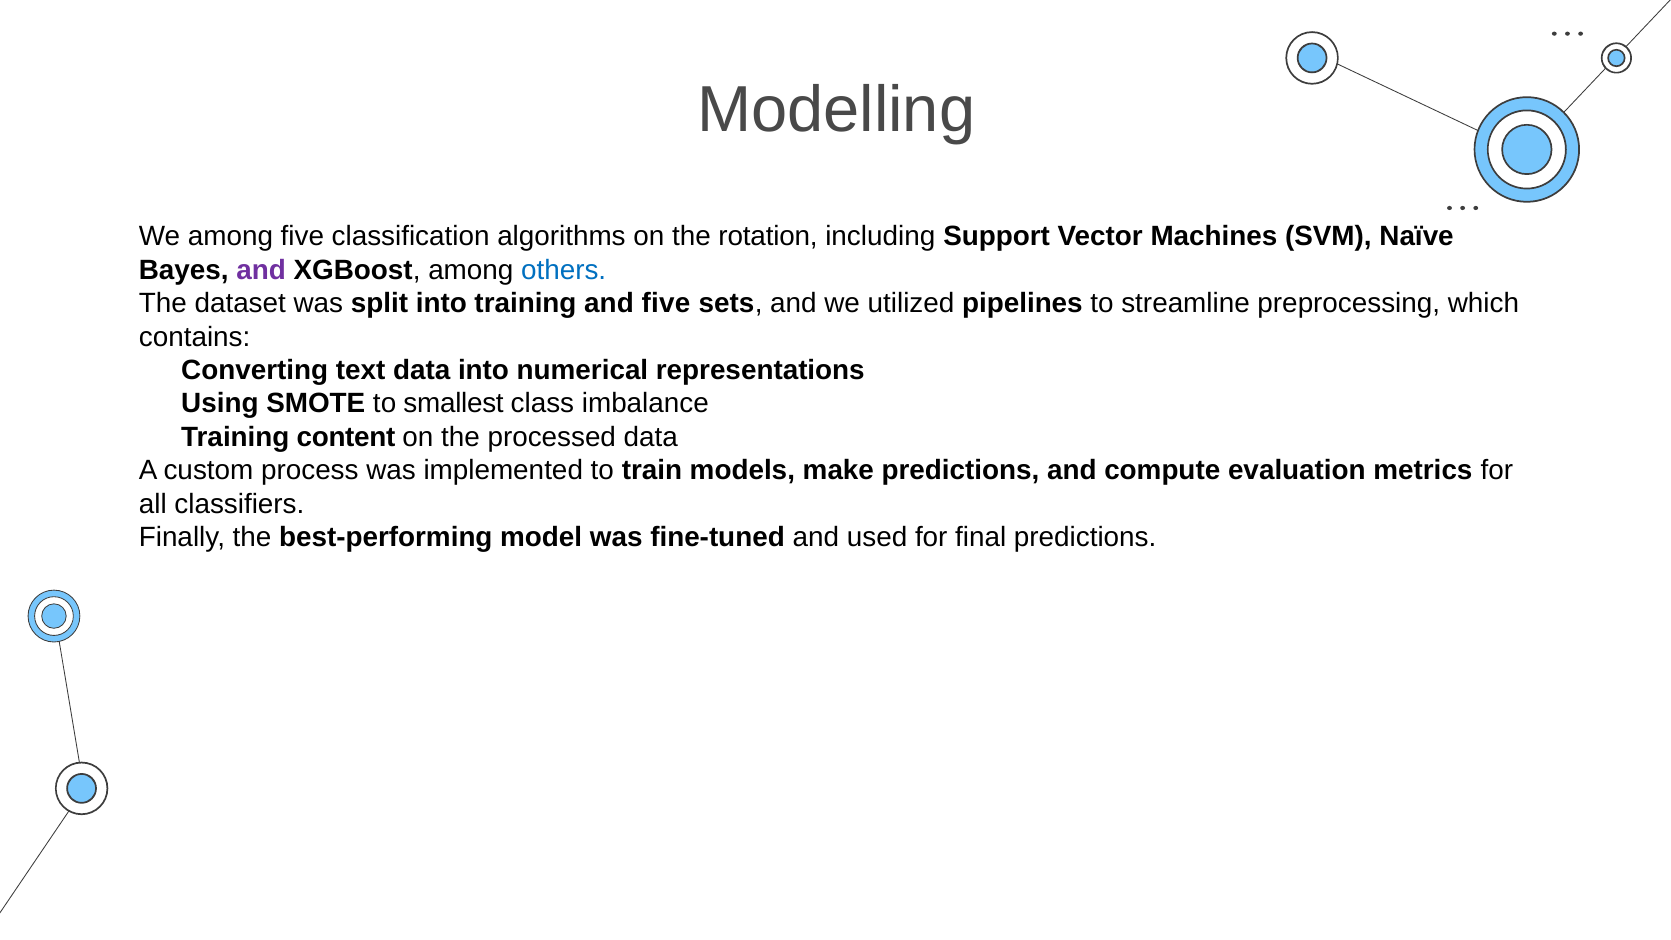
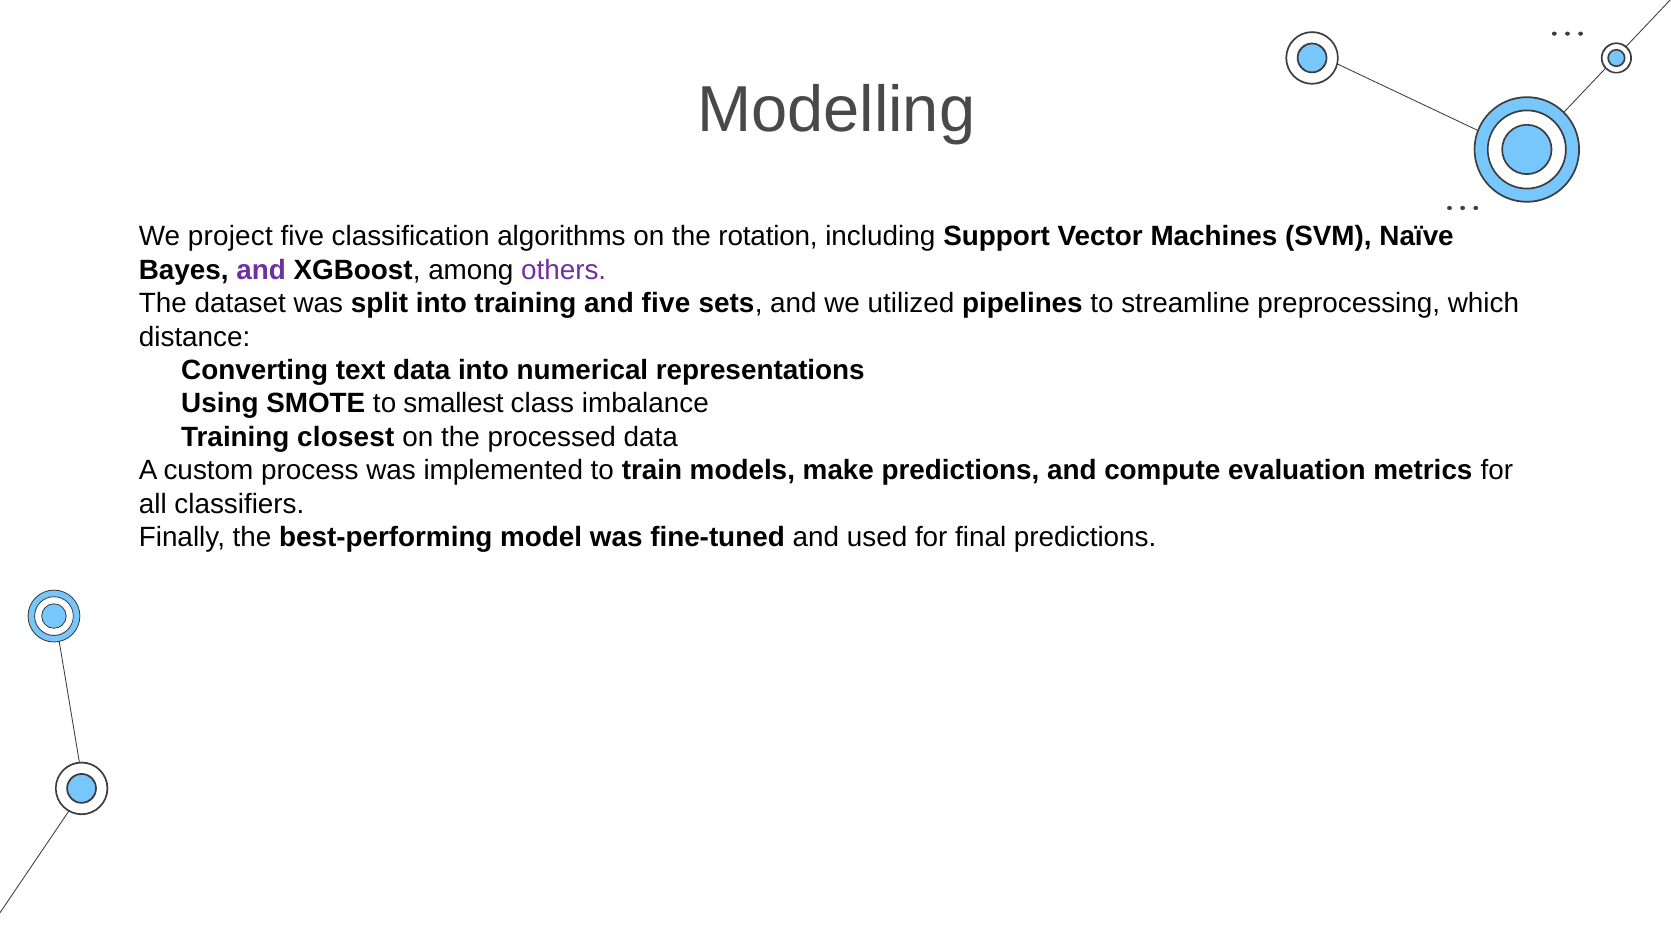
We among: among -> project (230, 237)
others colour: blue -> purple (564, 270)
contains: contains -> distance (195, 337)
content: content -> closest (346, 437)
